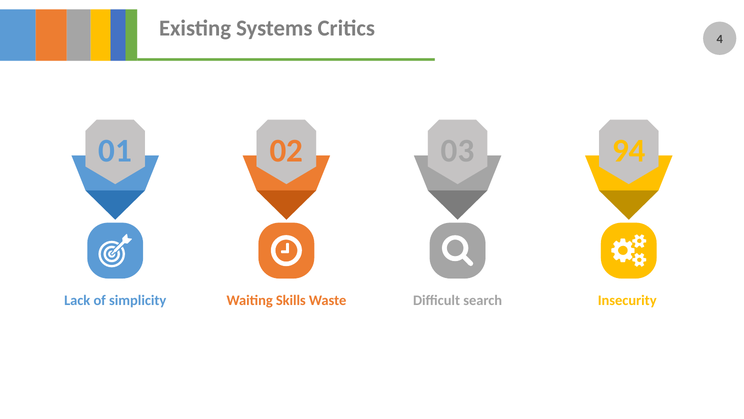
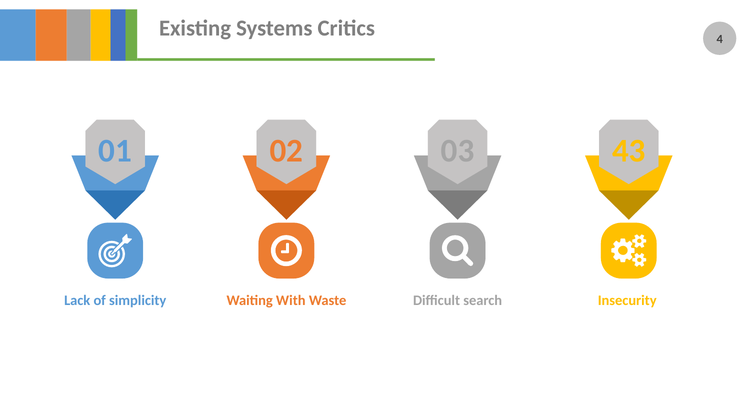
94: 94 -> 43 (629, 151)
Skills: Skills -> With (291, 300)
